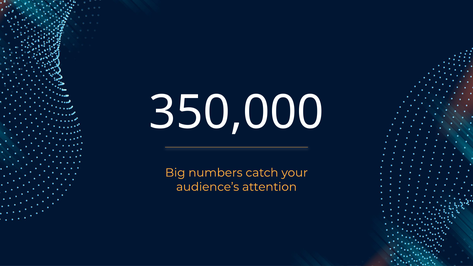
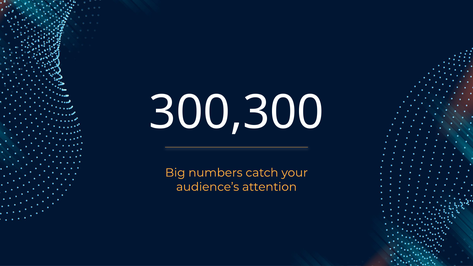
350,000: 350,000 -> 300,300 (236, 112)
